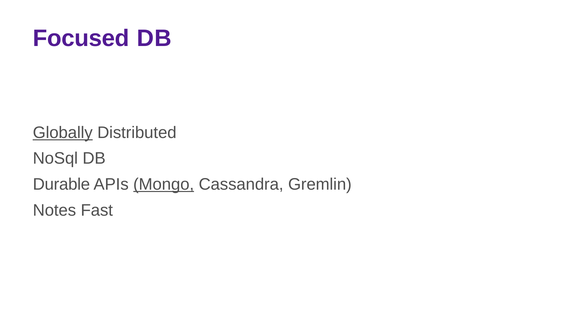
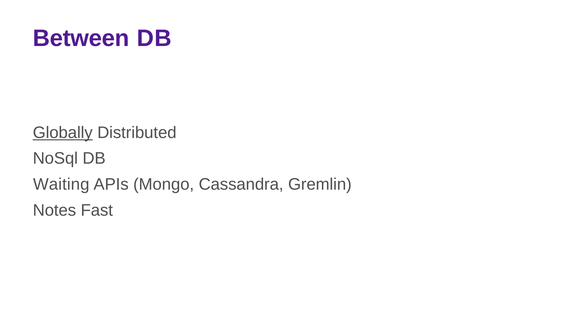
Focused: Focused -> Between (81, 38)
Durable: Durable -> Waiting (61, 184)
Mongo underline: present -> none (164, 184)
